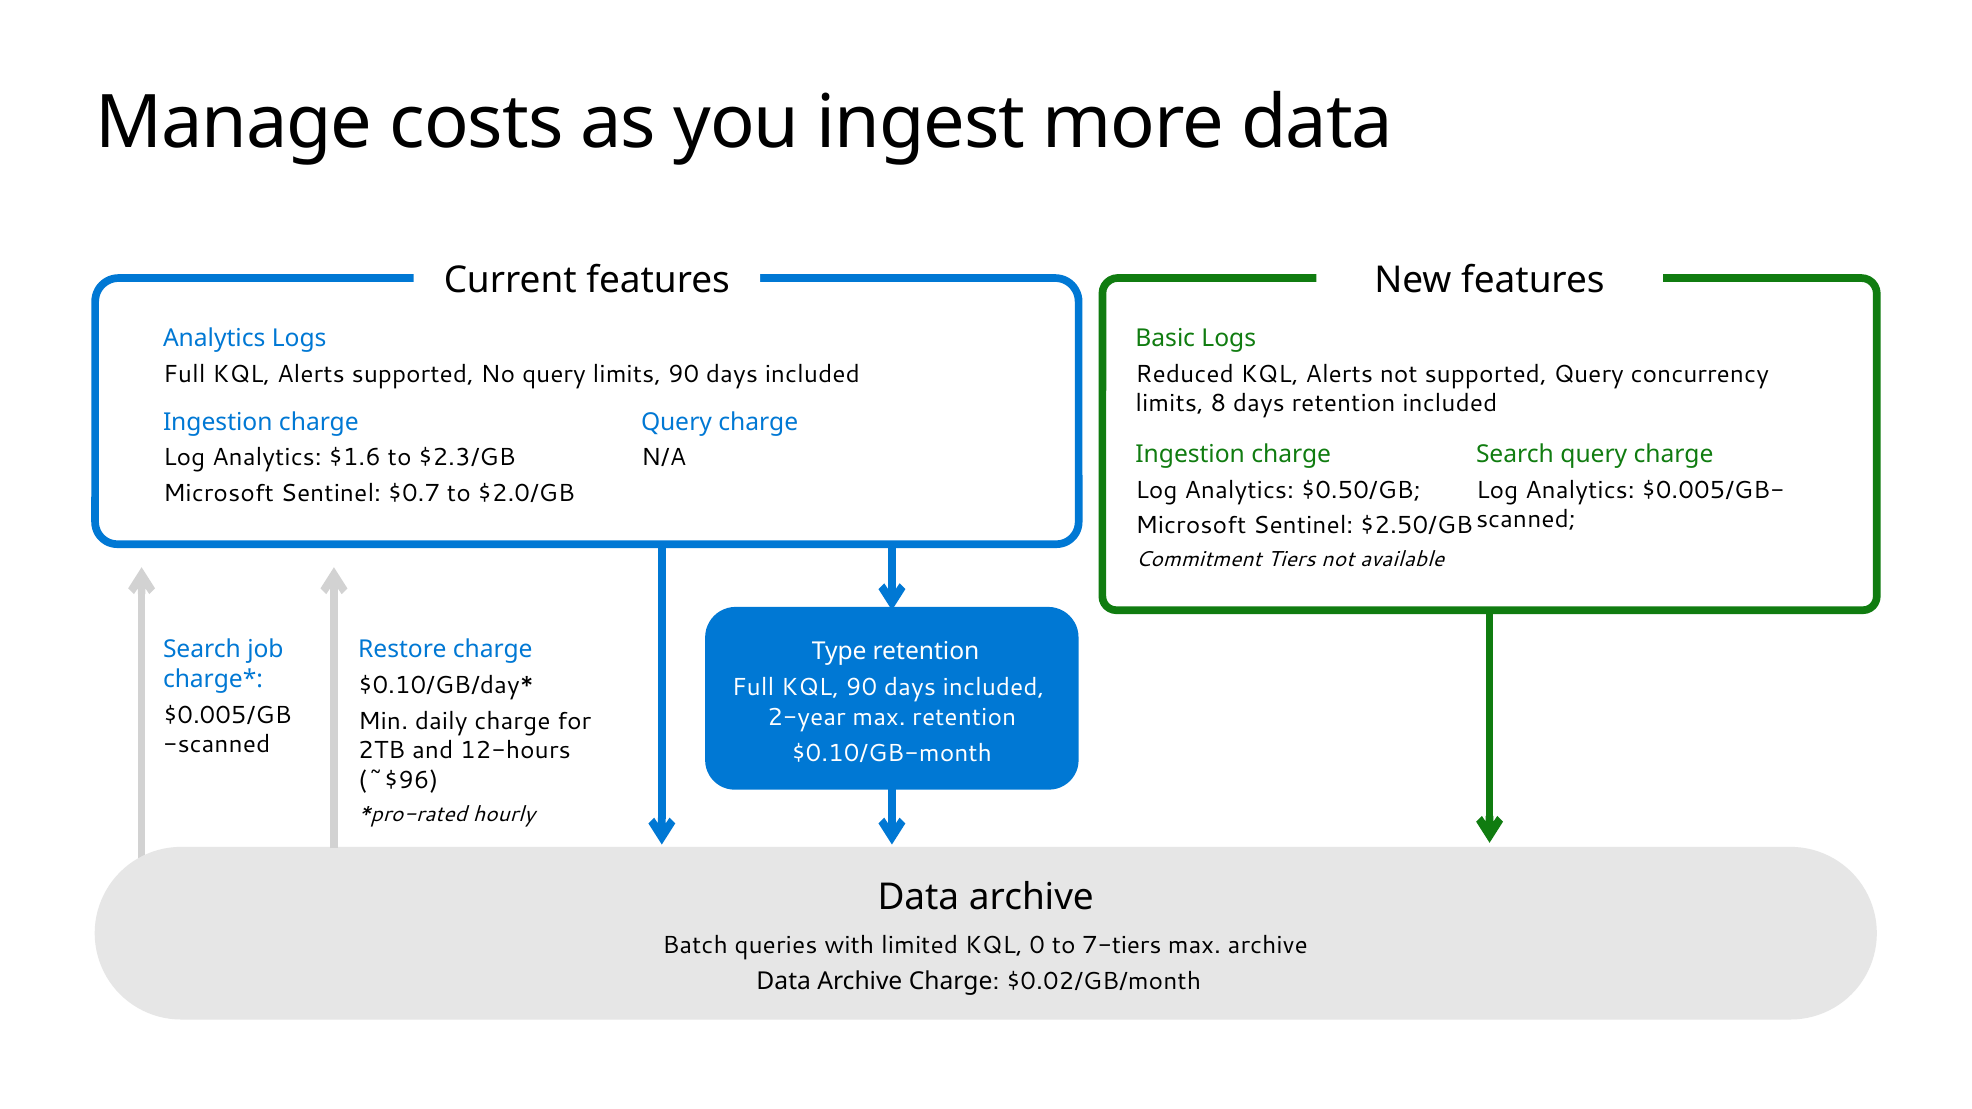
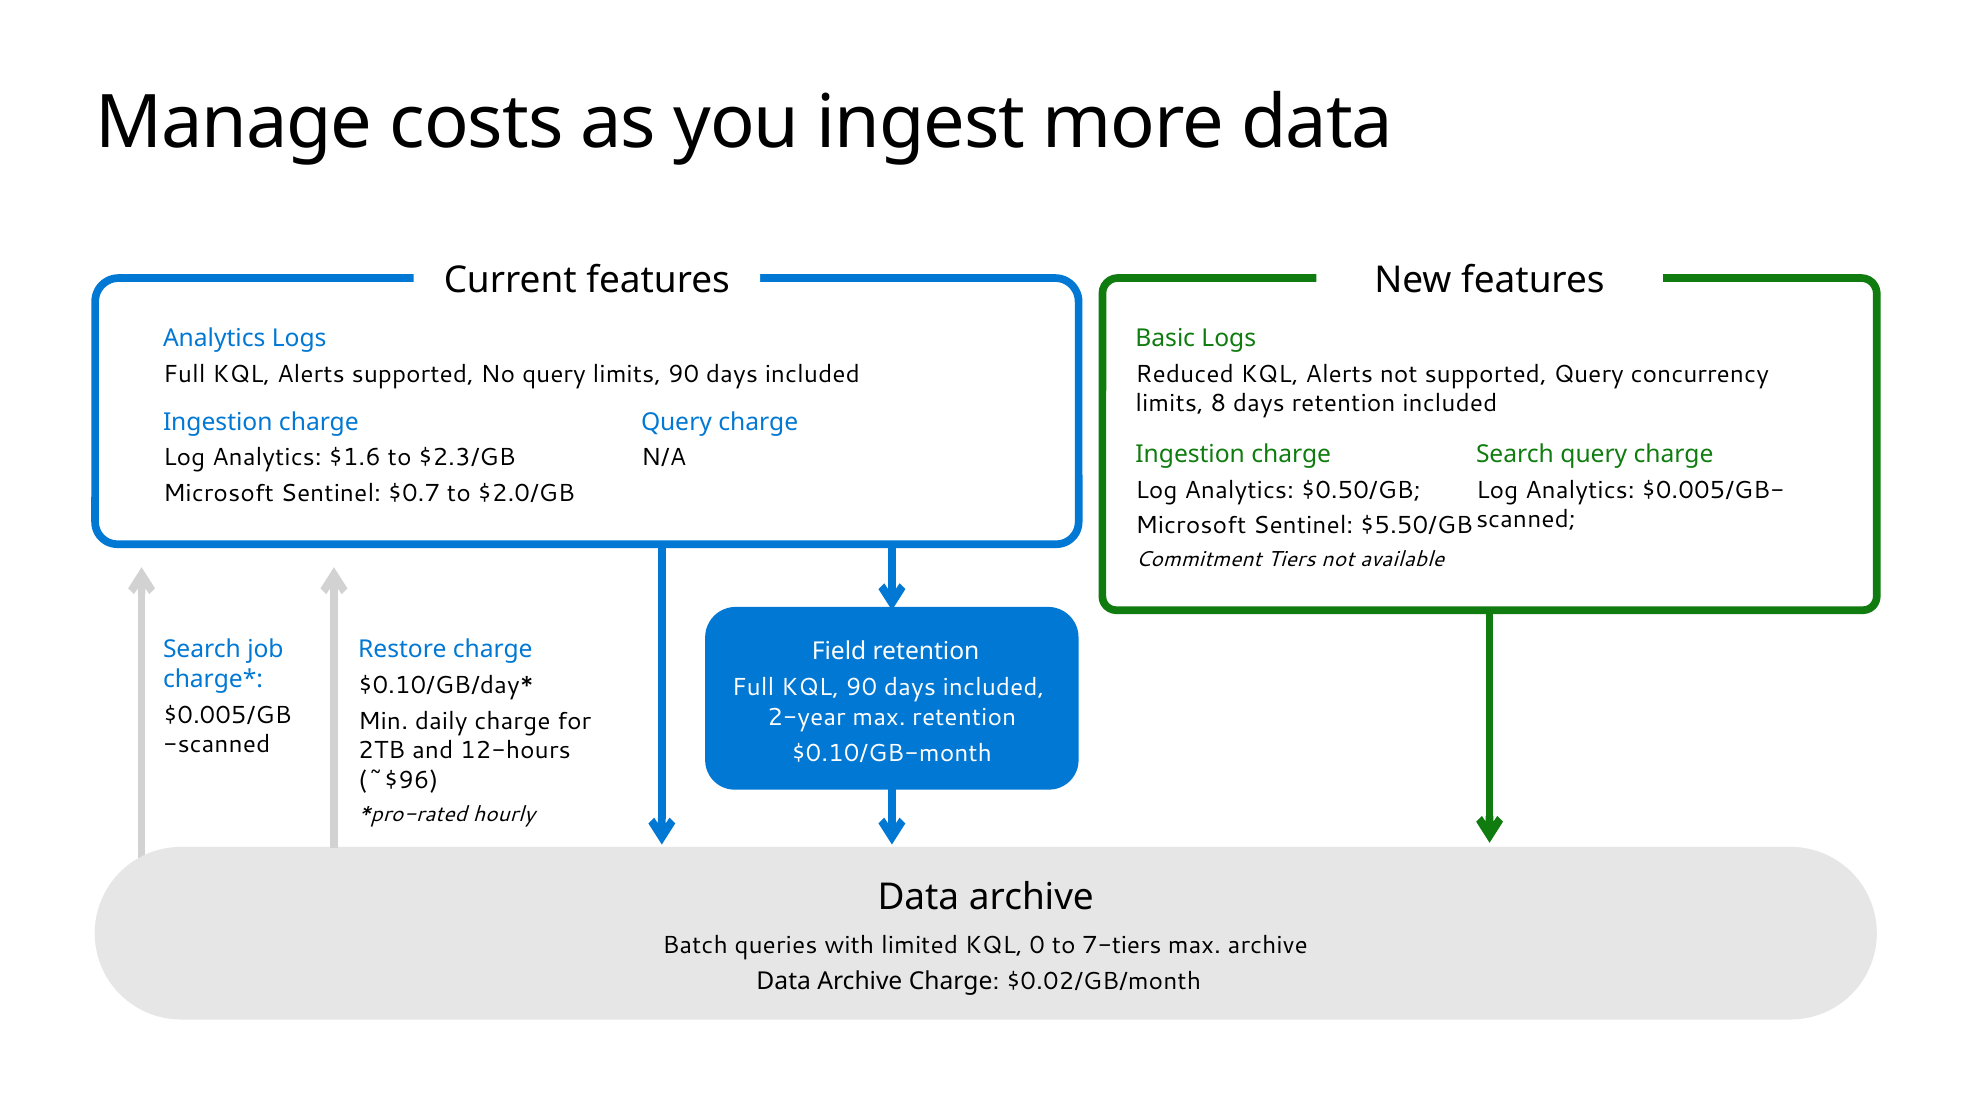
$2.50/GB: $2.50/GB -> $5.50/GB (1417, 526)
Type: Type -> Field (839, 651)
